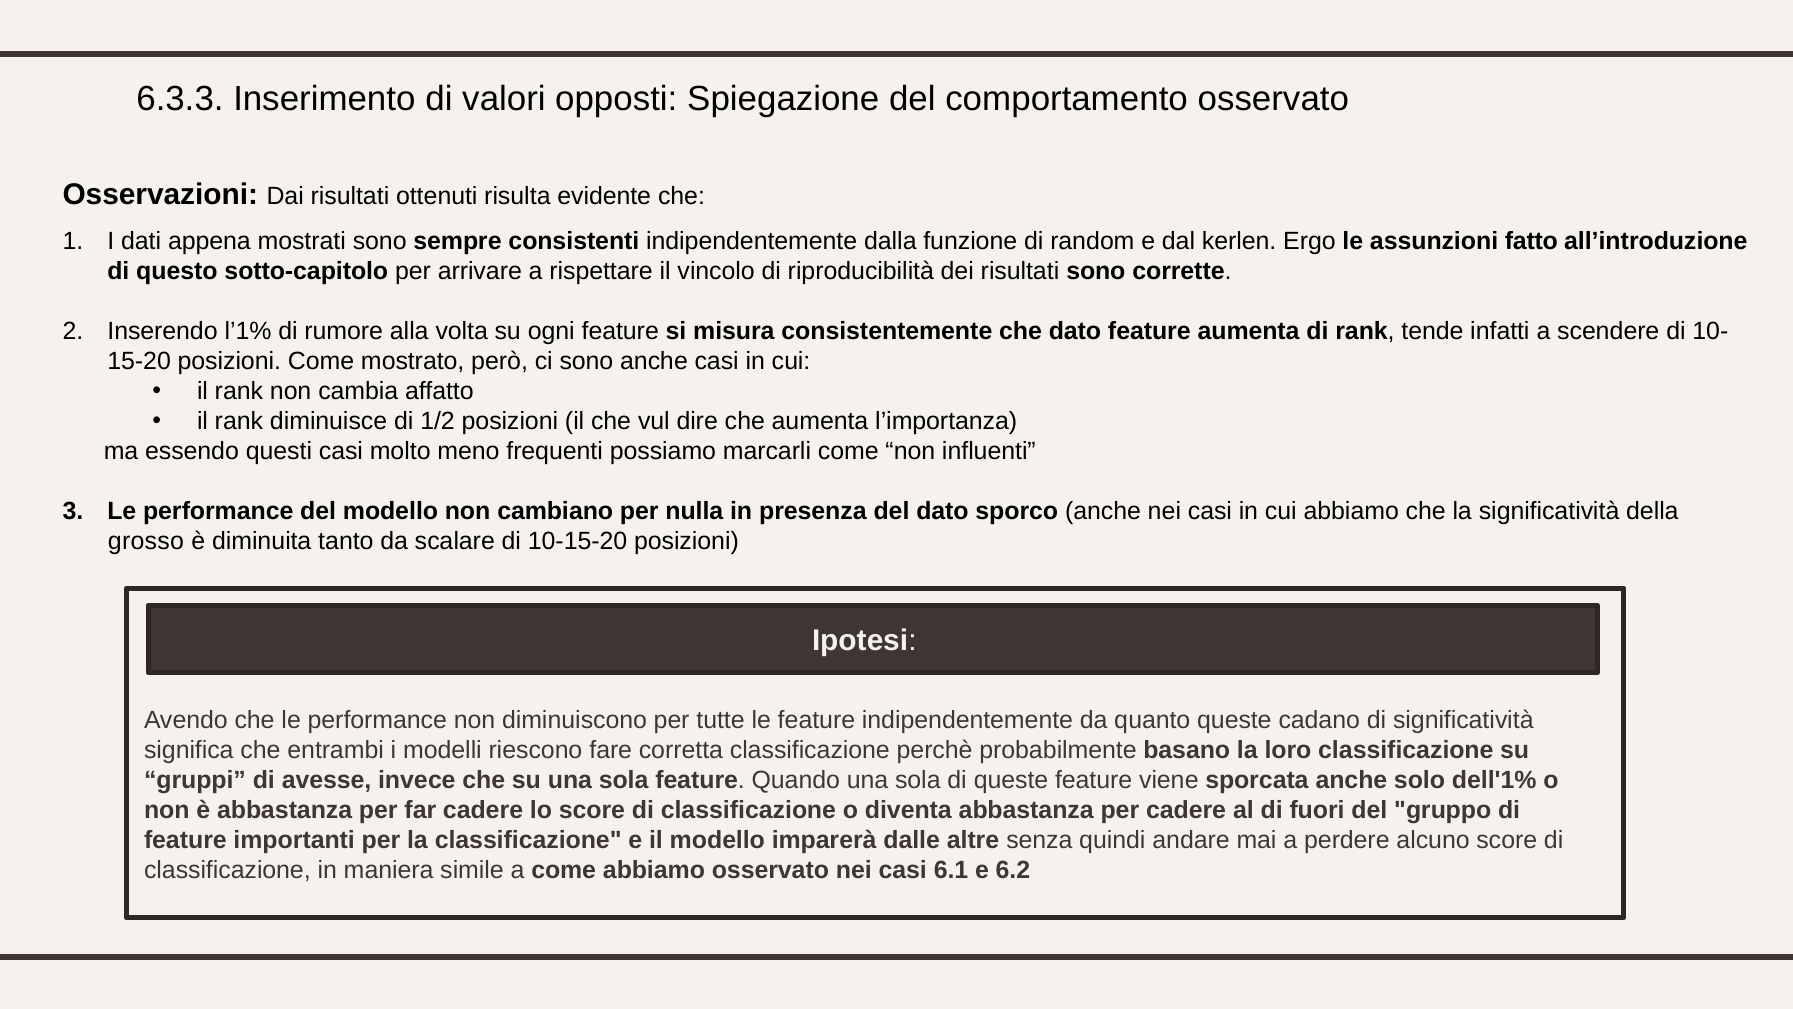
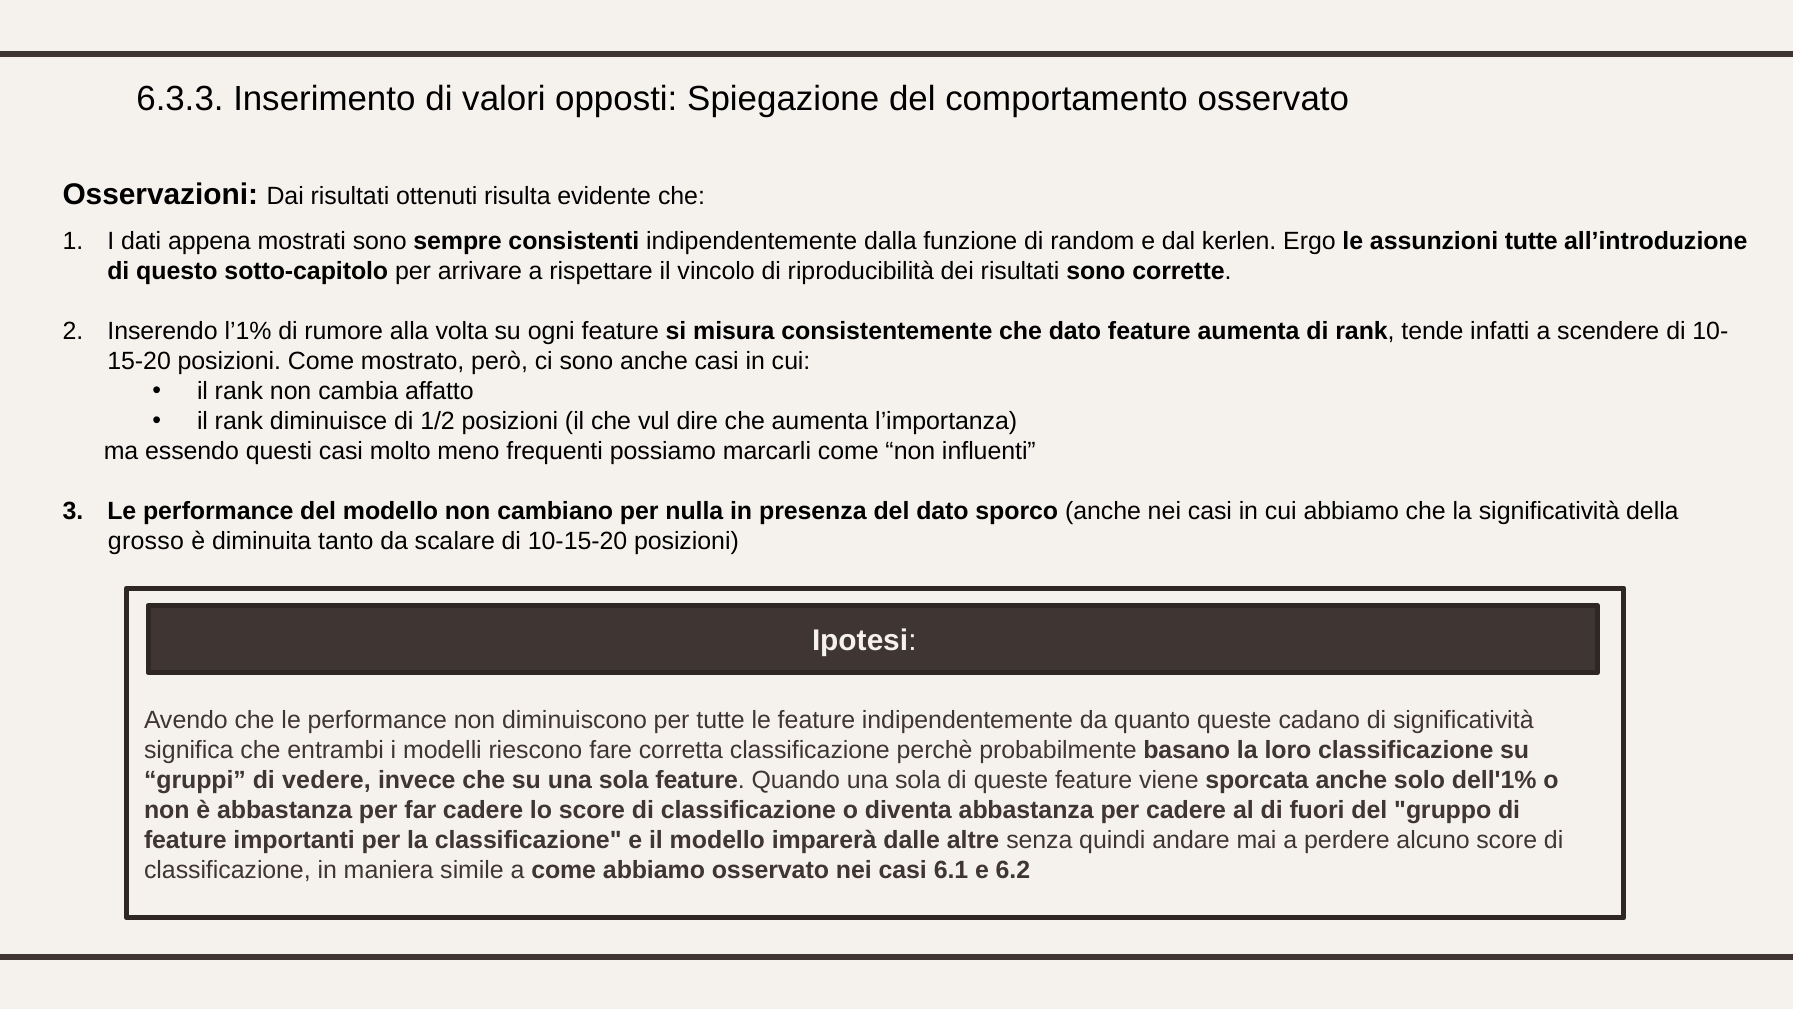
assunzioni fatto: fatto -> tutte (1531, 242)
avesse: avesse -> vedere (326, 780)
